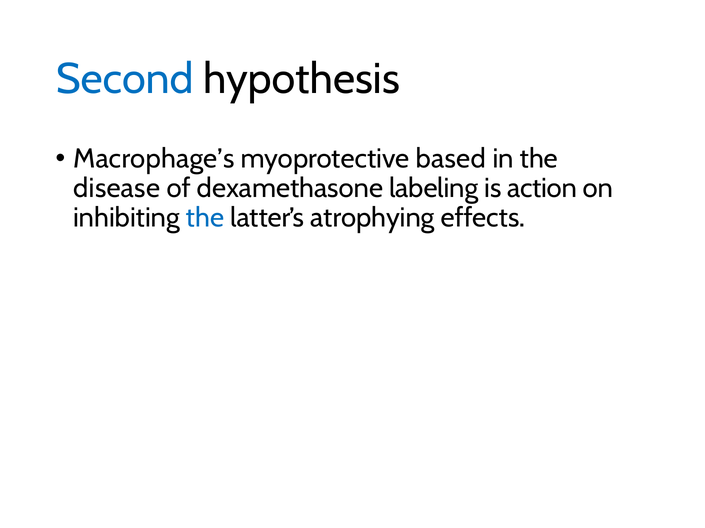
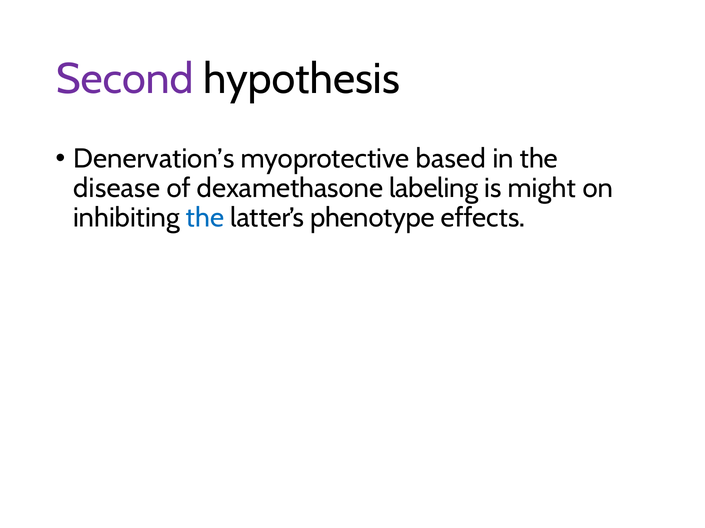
Second colour: blue -> purple (125, 79)
Macrophage’s: Macrophage’s -> Denervation’s (154, 159)
action: action -> might (542, 189)
atrophying: atrophying -> phenotype (373, 218)
